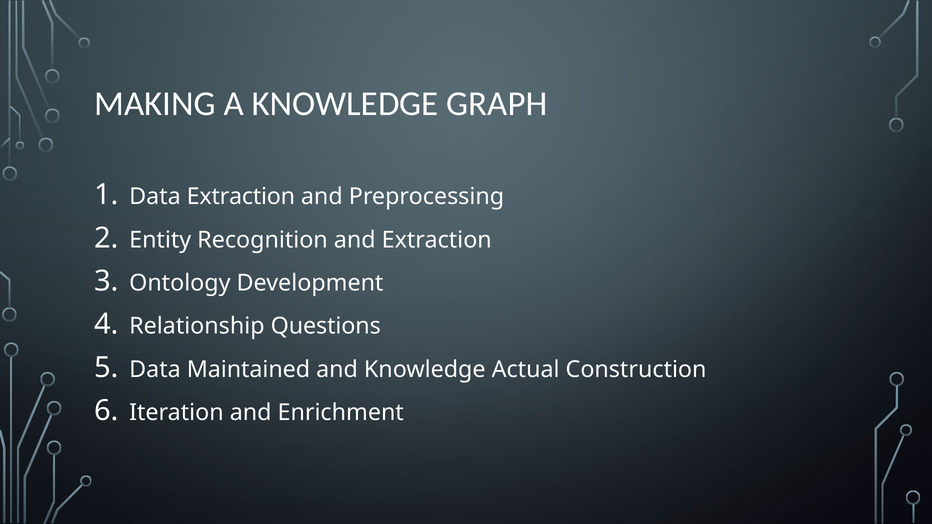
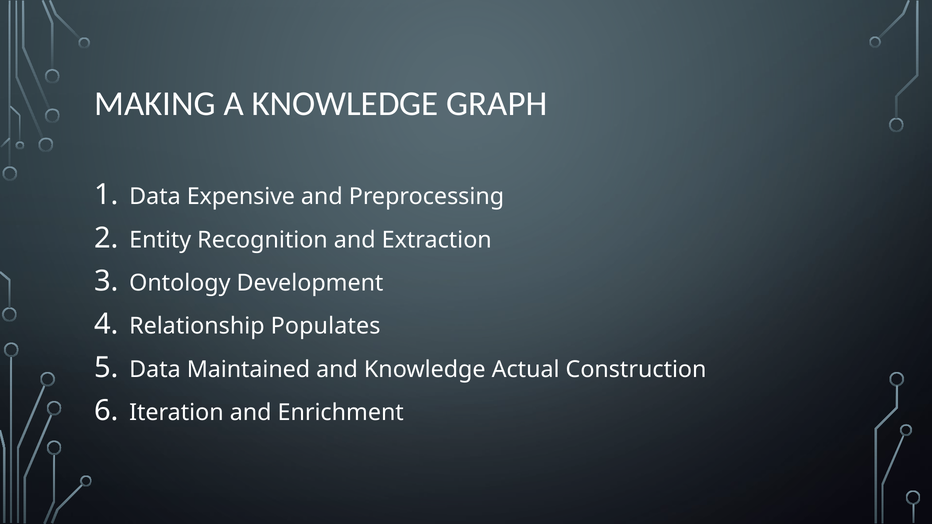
Data Extraction: Extraction -> Expensive (241, 197)
Questions: Questions -> Populates (326, 326)
